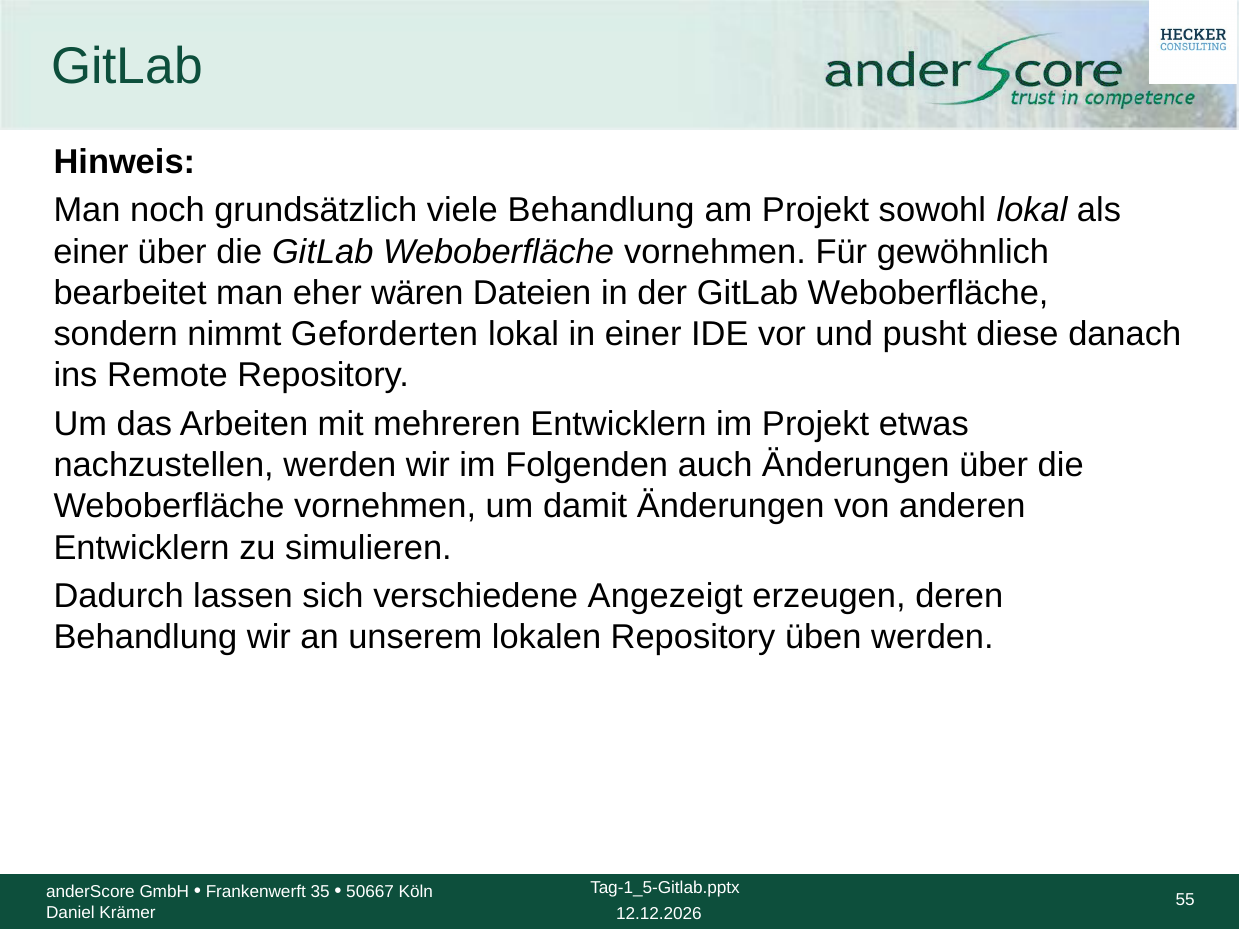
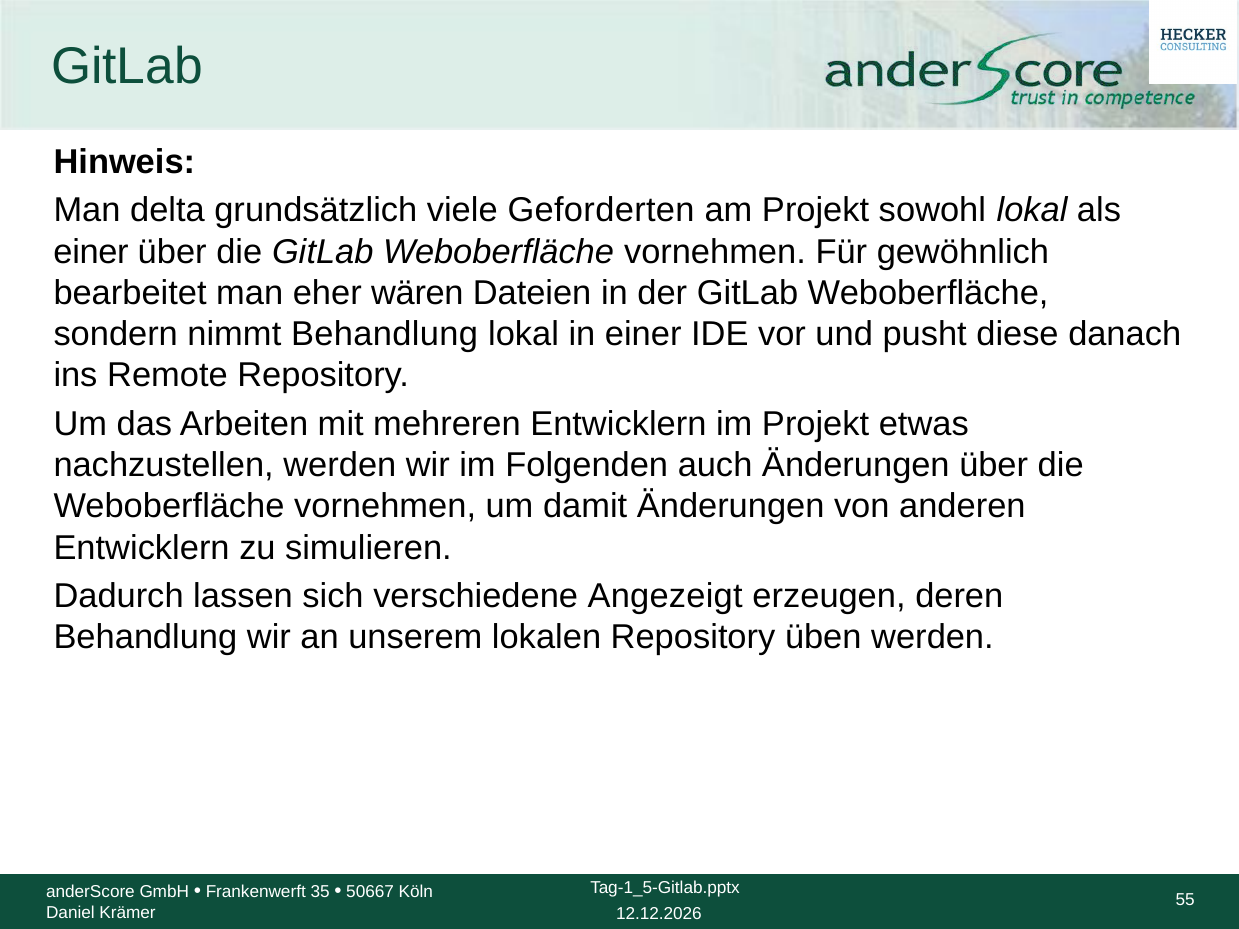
noch: noch -> delta (167, 210)
viele Behandlung: Behandlung -> Geforderten (601, 210)
nimmt Geforderten: Geforderten -> Behandlung (385, 334)
